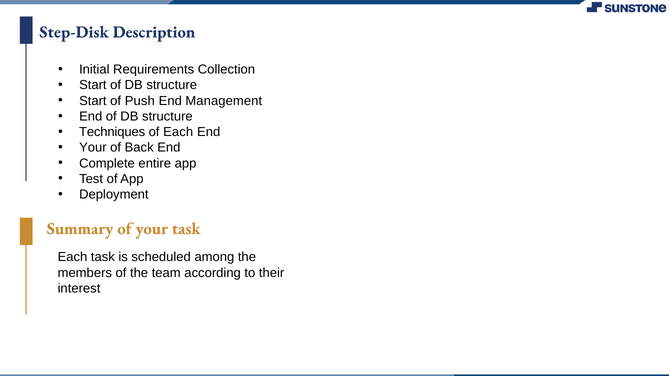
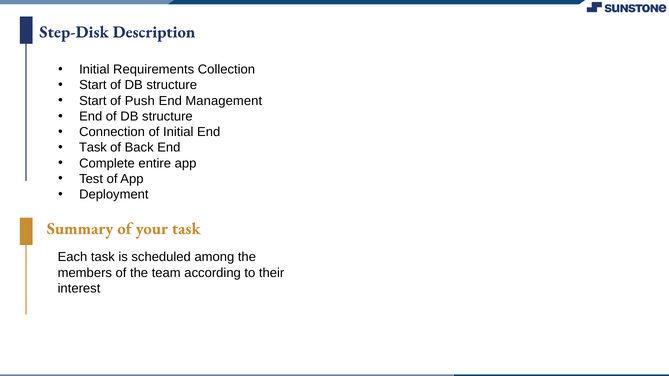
Techniques: Techniques -> Connection (112, 132)
of Each: Each -> Initial (178, 132)
Your: Your -> Task (93, 148)
